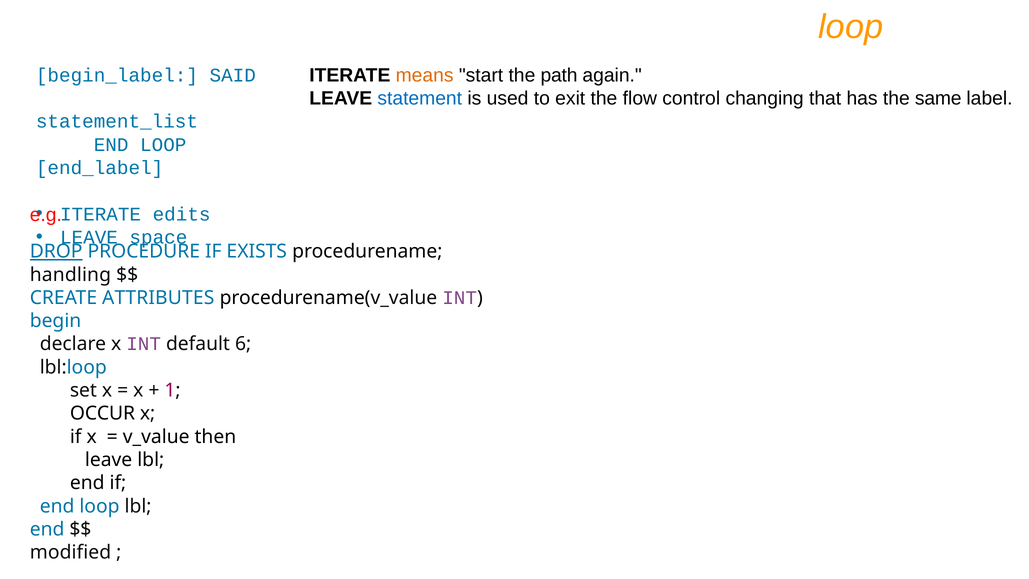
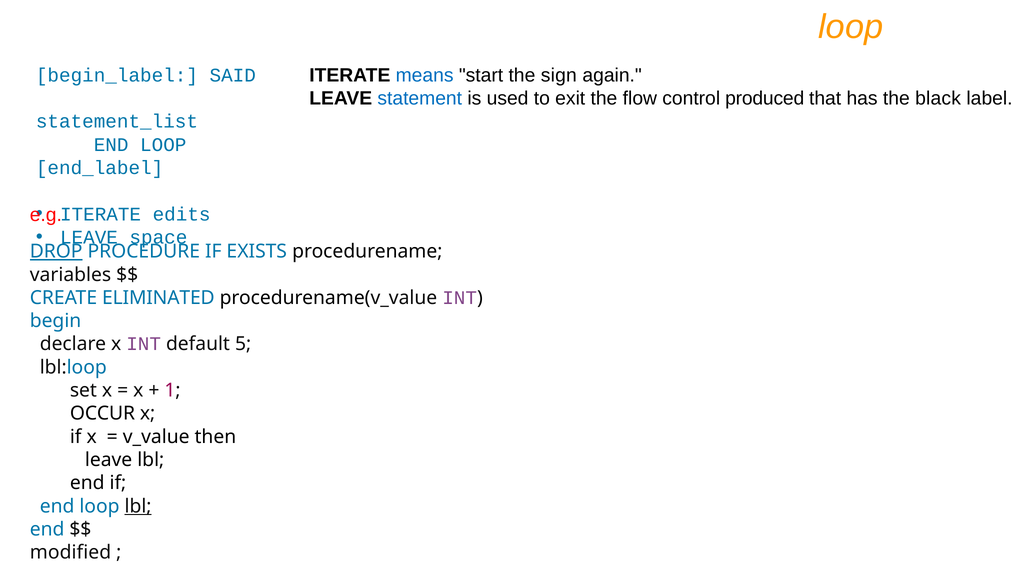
means colour: orange -> blue (425, 75)
path: path -> sign (559, 75)
changing: changing -> produced (765, 98)
same: same -> black (938, 98)
handling: handling -> variables (70, 275)
ATTRIBUTES: ATTRIBUTES -> ELIMINATED (158, 298)
6: 6 -> 5 (243, 344)
lbl underline: none -> present (138, 506)
